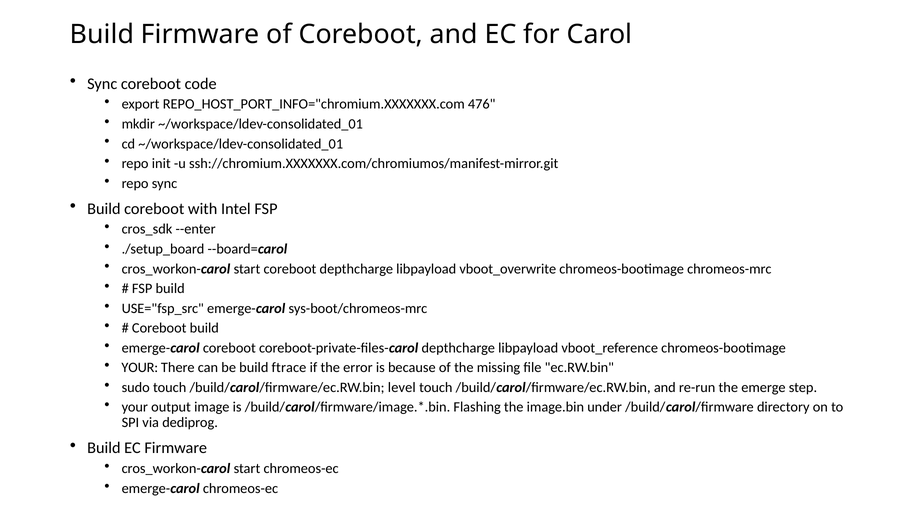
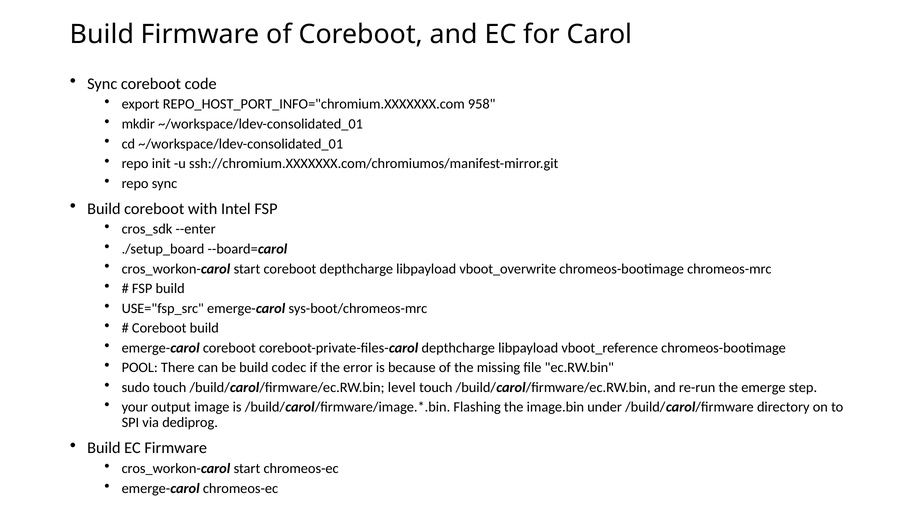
476: 476 -> 958 (482, 104)
YOUR: YOUR -> POOL (140, 368)
ftrace: ftrace -> codec (289, 368)
